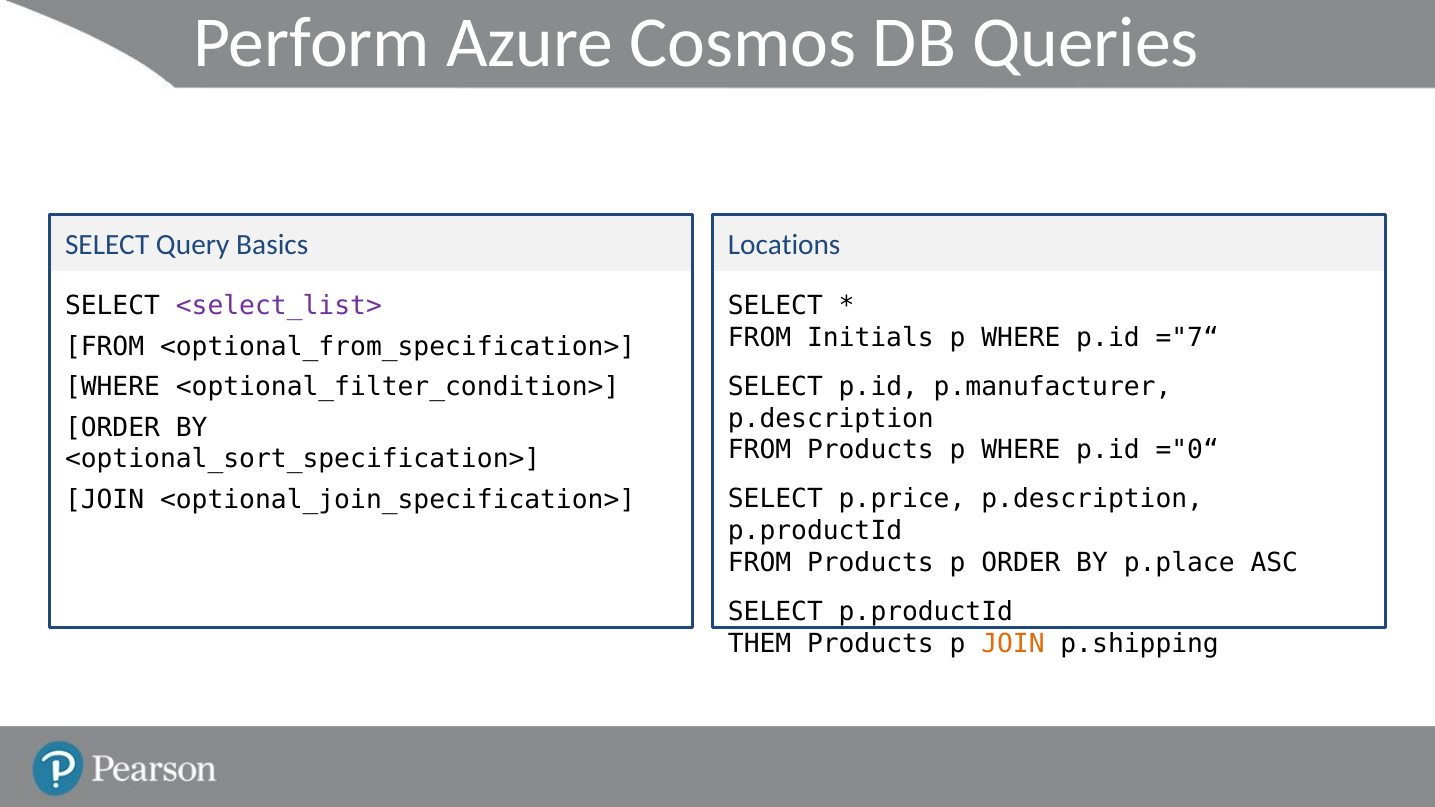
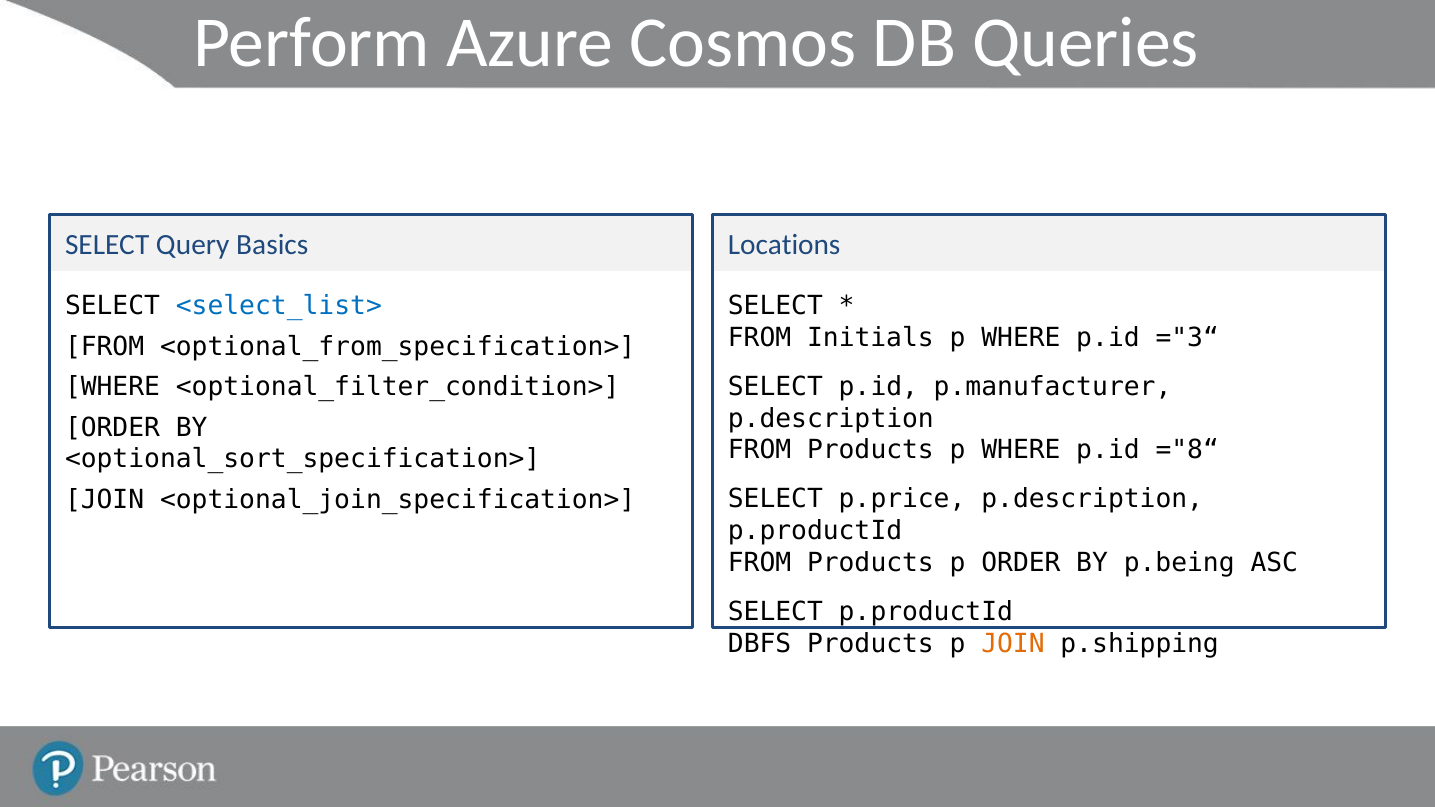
<select_list> colour: purple -> blue (279, 306)
="7“: ="7“ -> ="3“ (1187, 338)
="0“: ="0“ -> ="8“ (1187, 450)
p.place: p.place -> p.being (1179, 563)
THEM: THEM -> DBFS (760, 644)
